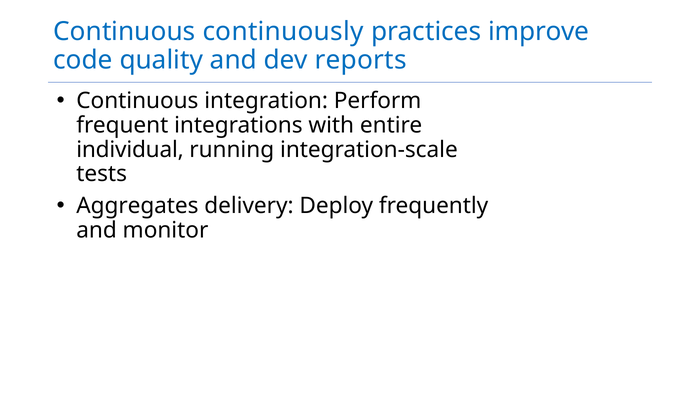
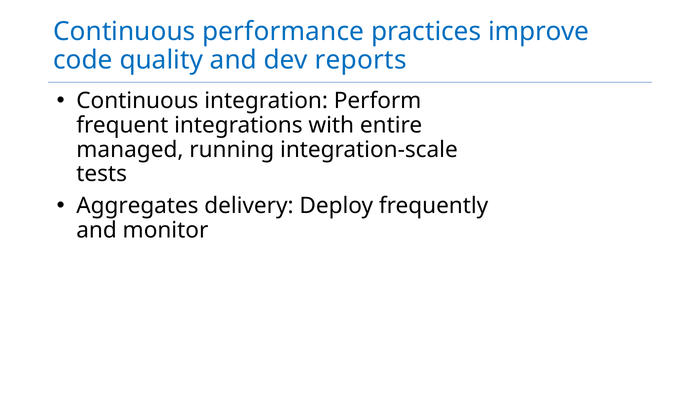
continuously: continuously -> performance (283, 32)
individual: individual -> managed (130, 150)
